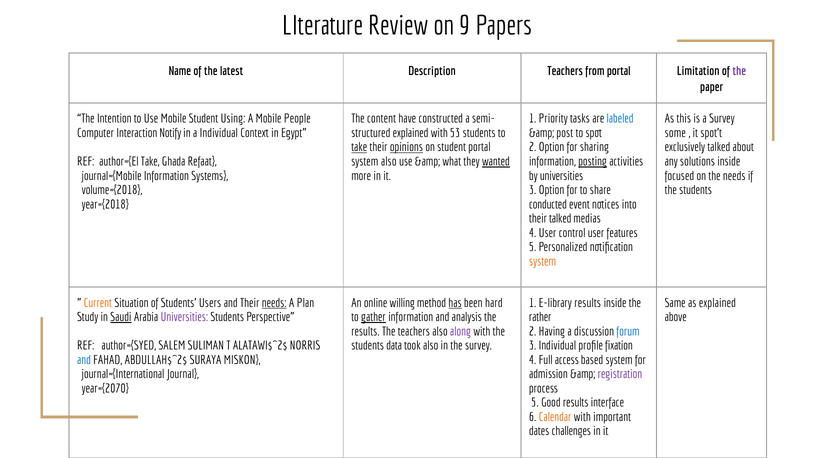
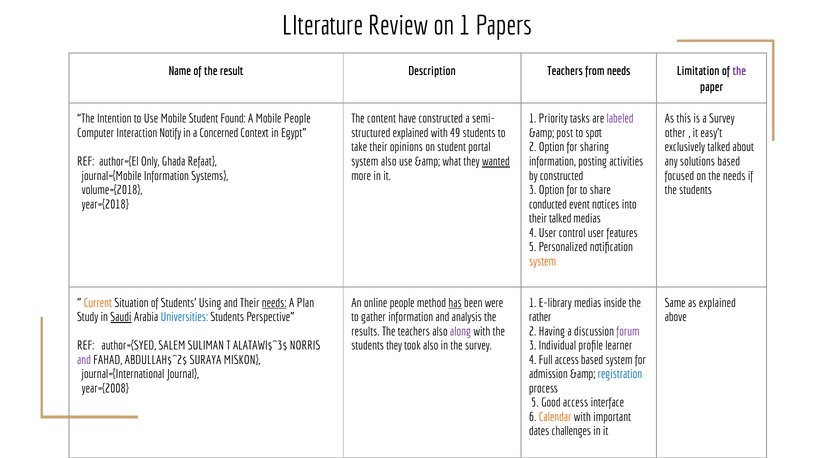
on 9: 9 -> 1 (465, 26)
latest: latest -> result (232, 71)
from portal: portal -> needs (619, 71)
Using: Using -> Found (233, 119)
labeled colour: blue -> purple (620, 119)
a Individual: Individual -> Concerned (219, 133)
53: 53 -> 49 (455, 133)
some: some -> other (675, 133)
spot’t: spot’t -> easy’t (711, 133)
take underline: present -> none (359, 148)
opinions underline: present -> none (406, 148)
author={El Take: Take -> Only (150, 162)
posting underline: present -> none (593, 162)
solutions inside: inside -> based (729, 162)
by universities: universities -> constructed (562, 176)
Users: Users -> Using (210, 303)
online willing: willing -> people (402, 303)
hard: hard -> were (494, 303)
E-library results: results -> medias (588, 303)
Universities colour: purple -> blue (184, 317)
gather underline: present -> none (373, 317)
forum colour: blue -> purple (628, 332)
ALATAWI$^2$: ALATAWI$^2$ -> ALATAWI$^3$ (260, 346)
students data: data -> they (394, 346)
fixation: fixation -> learner (619, 346)
and colour: blue -> purple (84, 360)
registration colour: purple -> blue (620, 375)
year={2070: year={2070 -> year={2008 (105, 389)
Good results: results -> access (576, 403)
